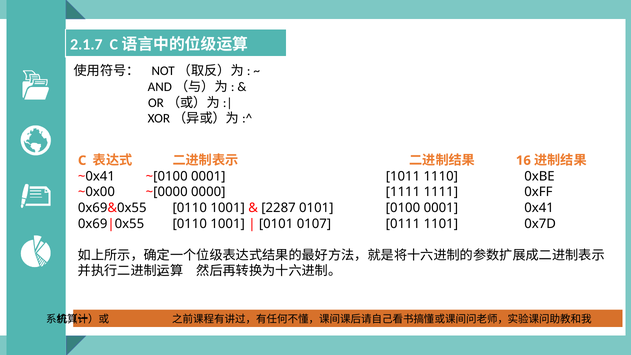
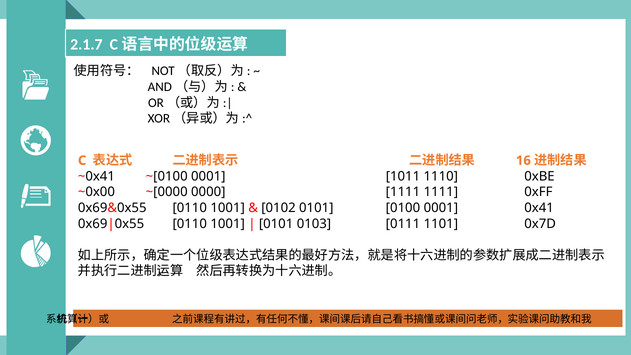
2287: 2287 -> 0102 (278, 208)
0107: 0107 -> 0103 (314, 224)
